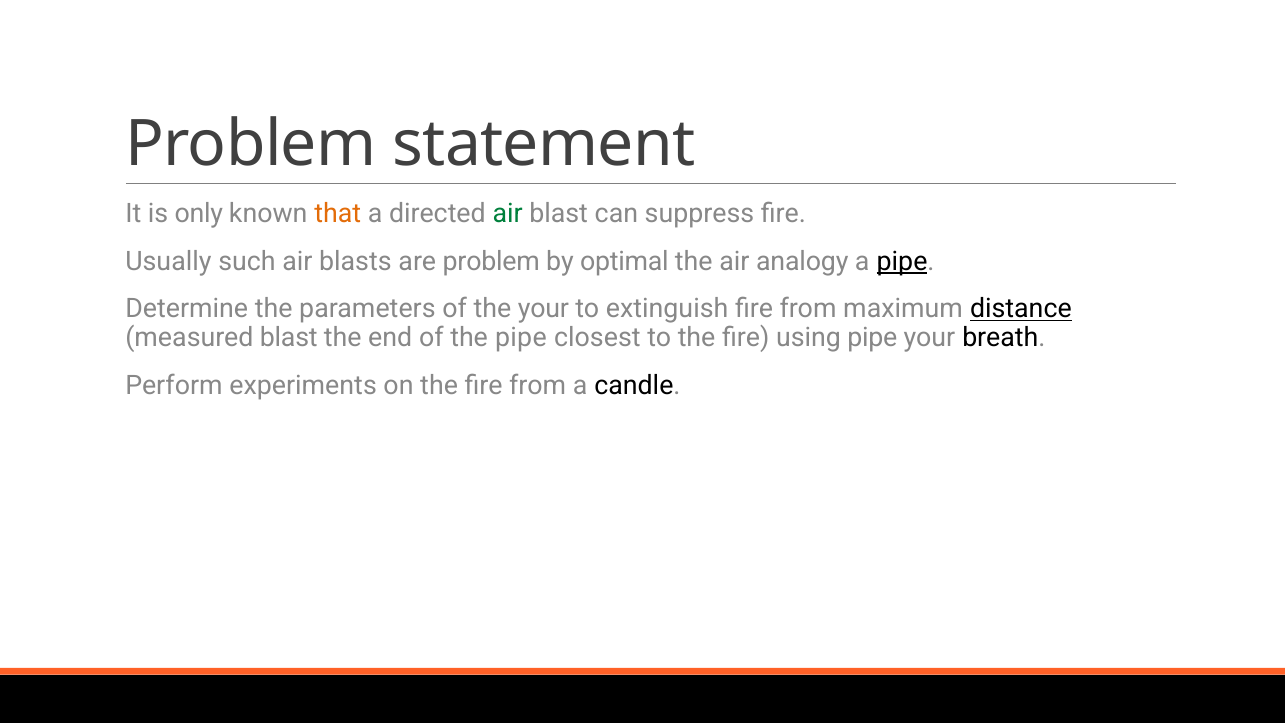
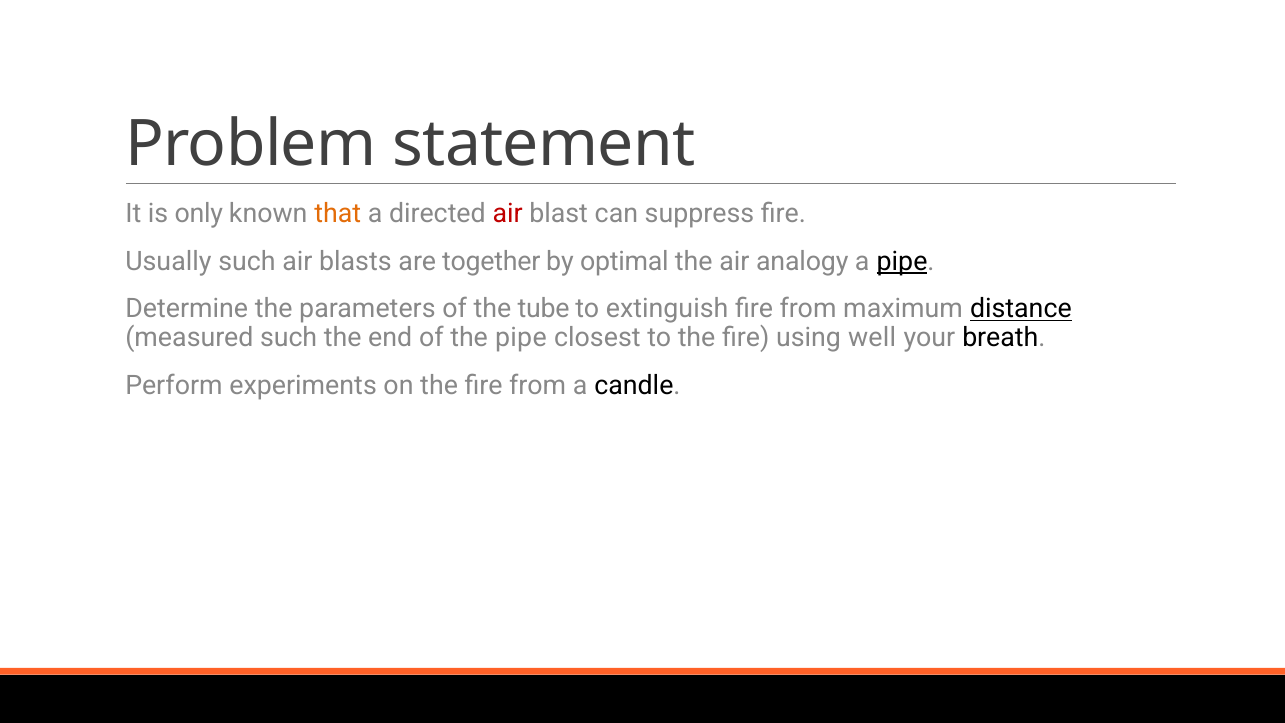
air colour: green -> red (508, 214)
are problem: problem -> together (491, 261)
the your: your -> tube (544, 309)
measured blast: blast -> such (289, 338)
using pipe: pipe -> well (872, 338)
